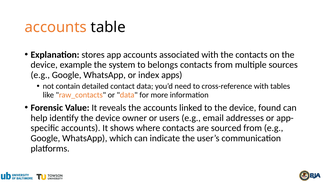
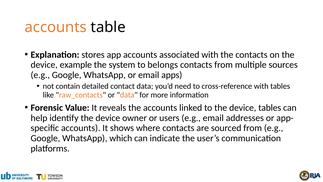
or index: index -> email (149, 75)
device found: found -> tables (270, 108)
